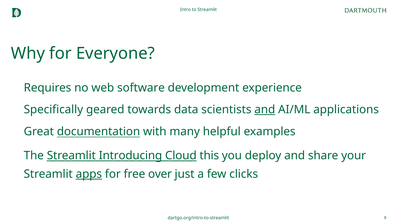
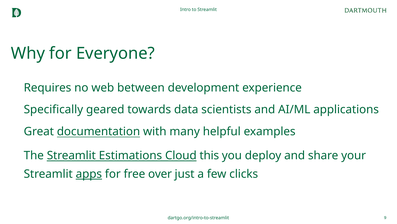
software: software -> between (141, 88)
and underline: present -> none (265, 109)
Introducing: Introducing -> Estimations (130, 155)
